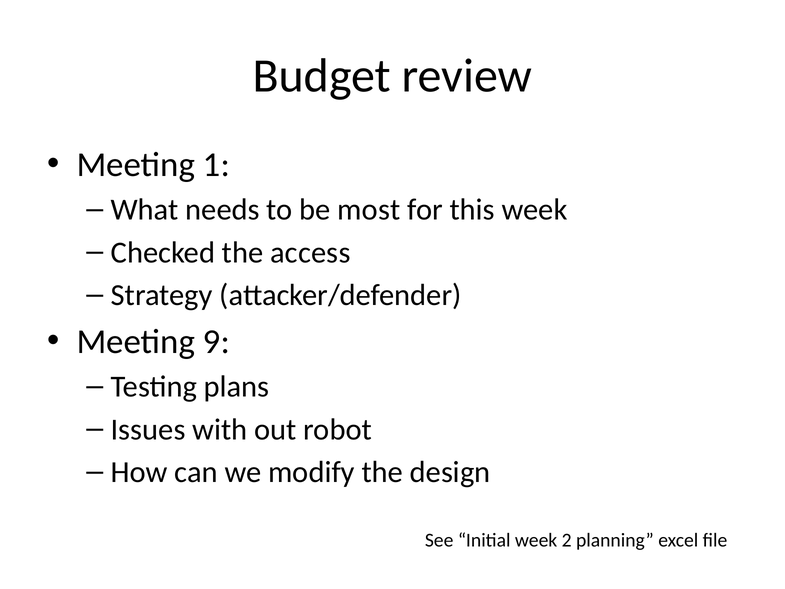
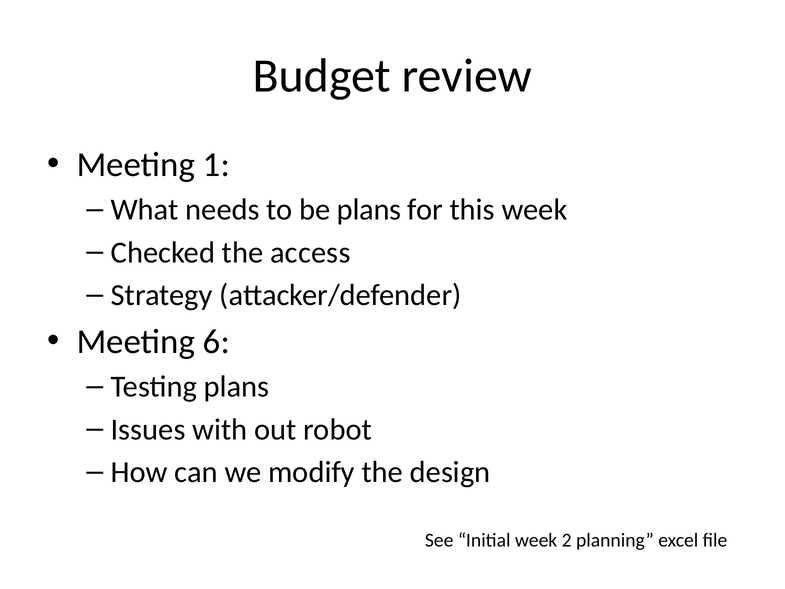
be most: most -> plans (369, 210)
9: 9 -> 6 (216, 342)
